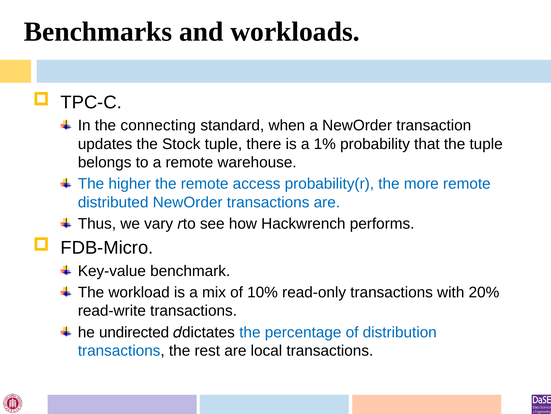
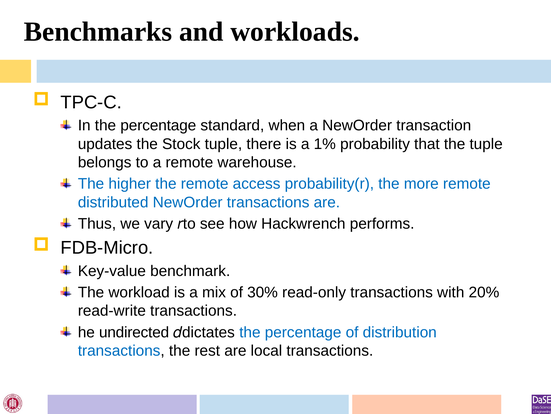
In the connecting: connecting -> percentage (158, 125)
10%: 10% -> 30% (263, 292)
